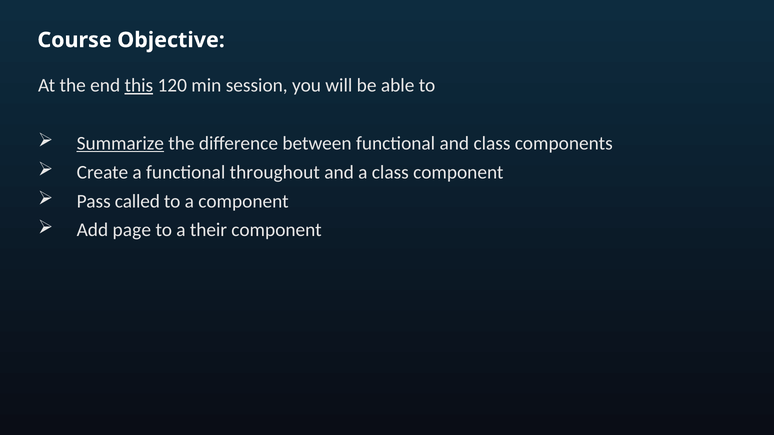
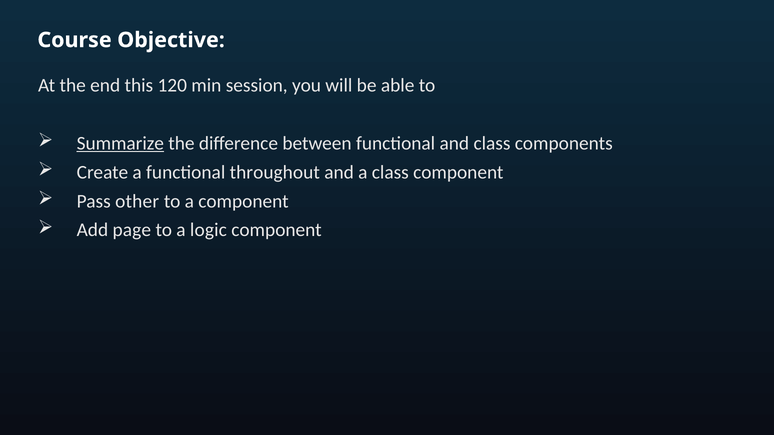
this underline: present -> none (139, 85)
called: called -> other (137, 201)
their: their -> logic (208, 230)
